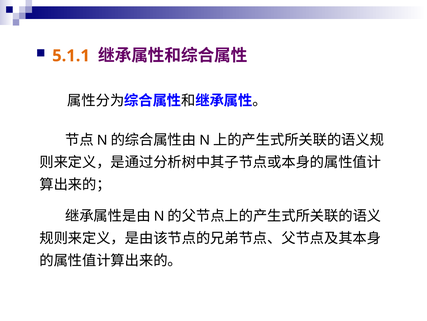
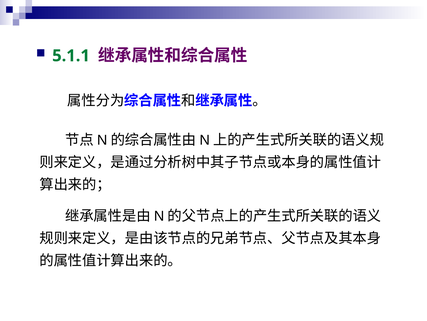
5.1.1 colour: orange -> green (71, 56)
